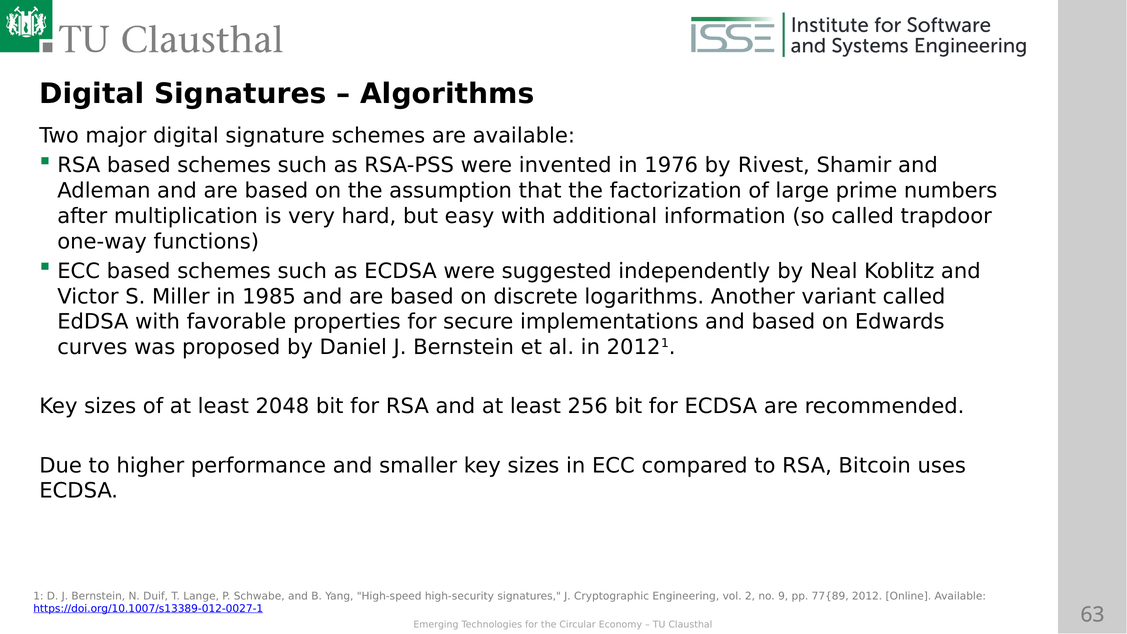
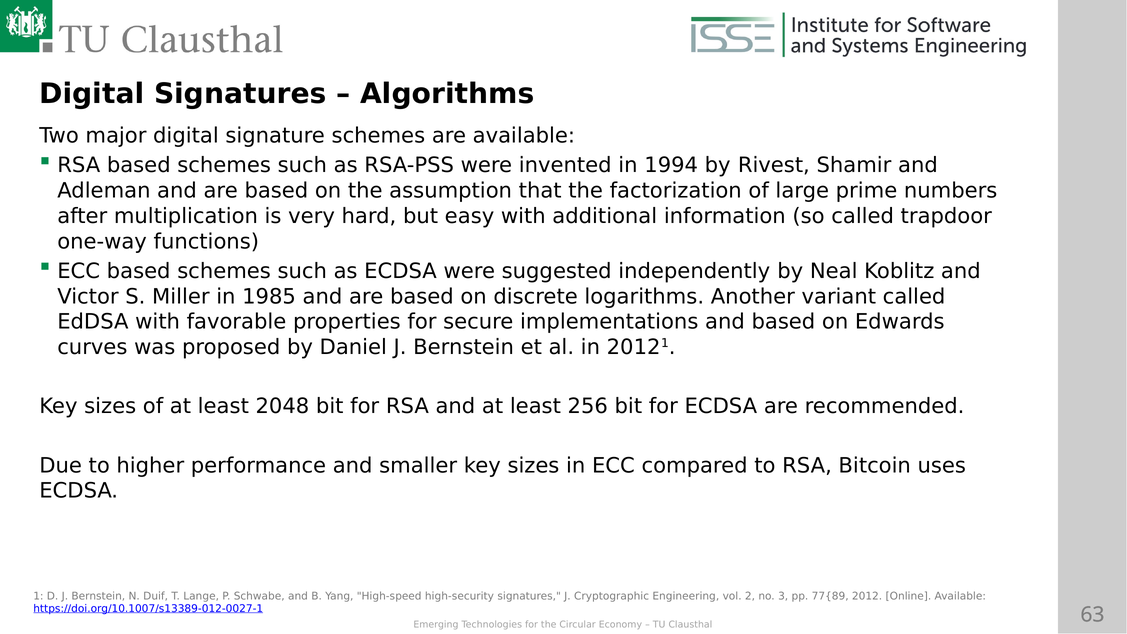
1976: 1976 -> 1994 (671, 166)
9: 9 -> 3 (783, 596)
